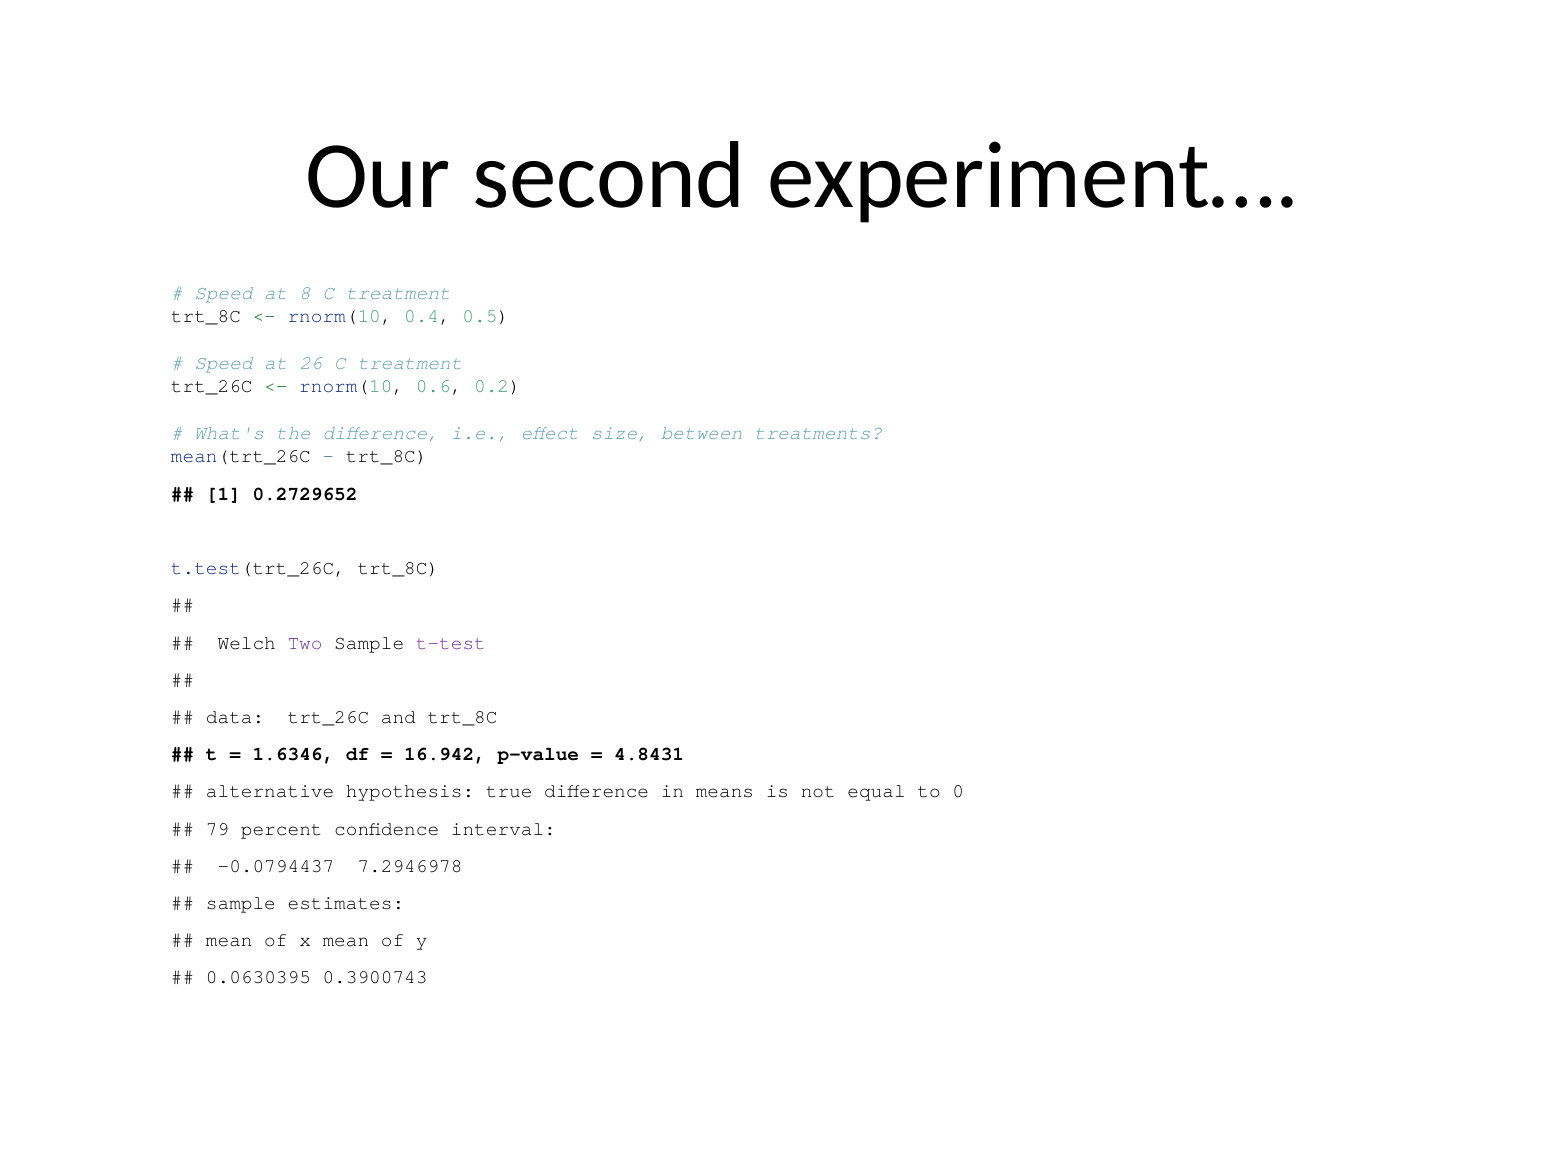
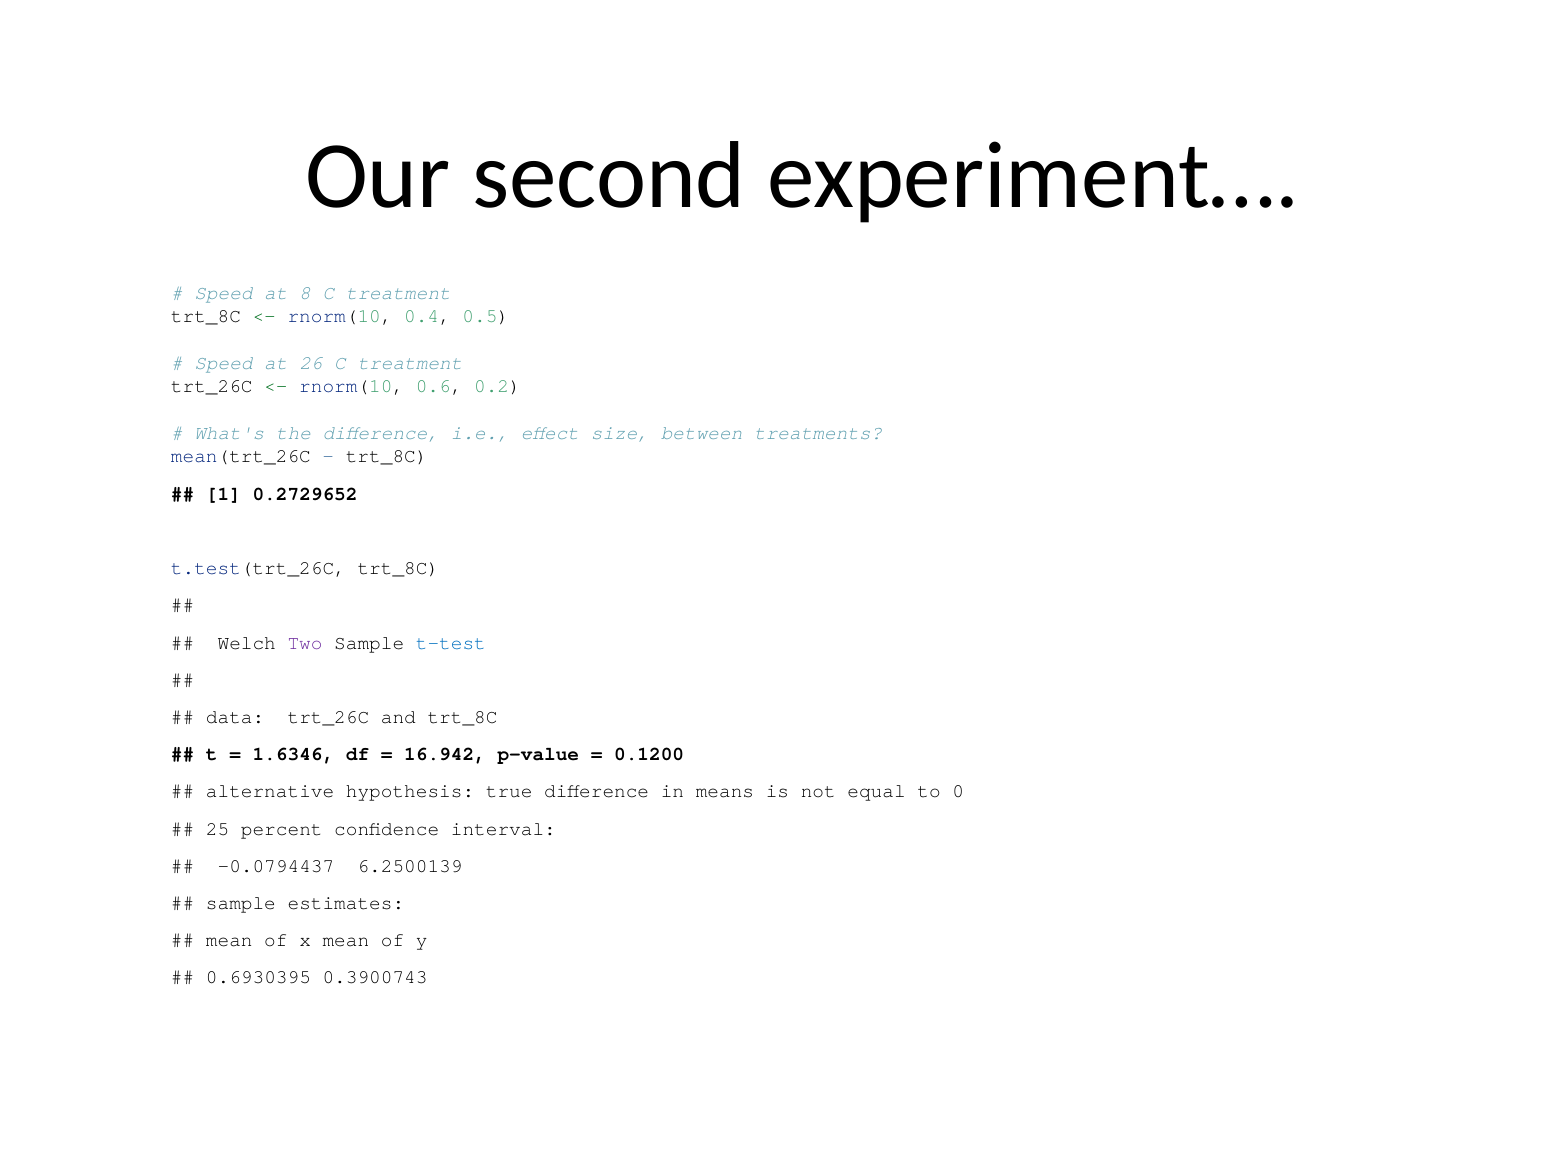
t-test colour: purple -> blue (451, 642)
4.8431: 4.8431 -> 0.1200 (649, 754)
79: 79 -> 25 (218, 828)
7.2946978: 7.2946978 -> 6.2500139 (410, 866)
0.0630395: 0.0630395 -> 0.6930395 (258, 977)
